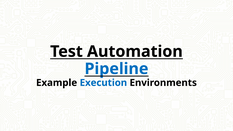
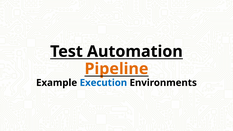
Pipeline colour: blue -> orange (116, 69)
